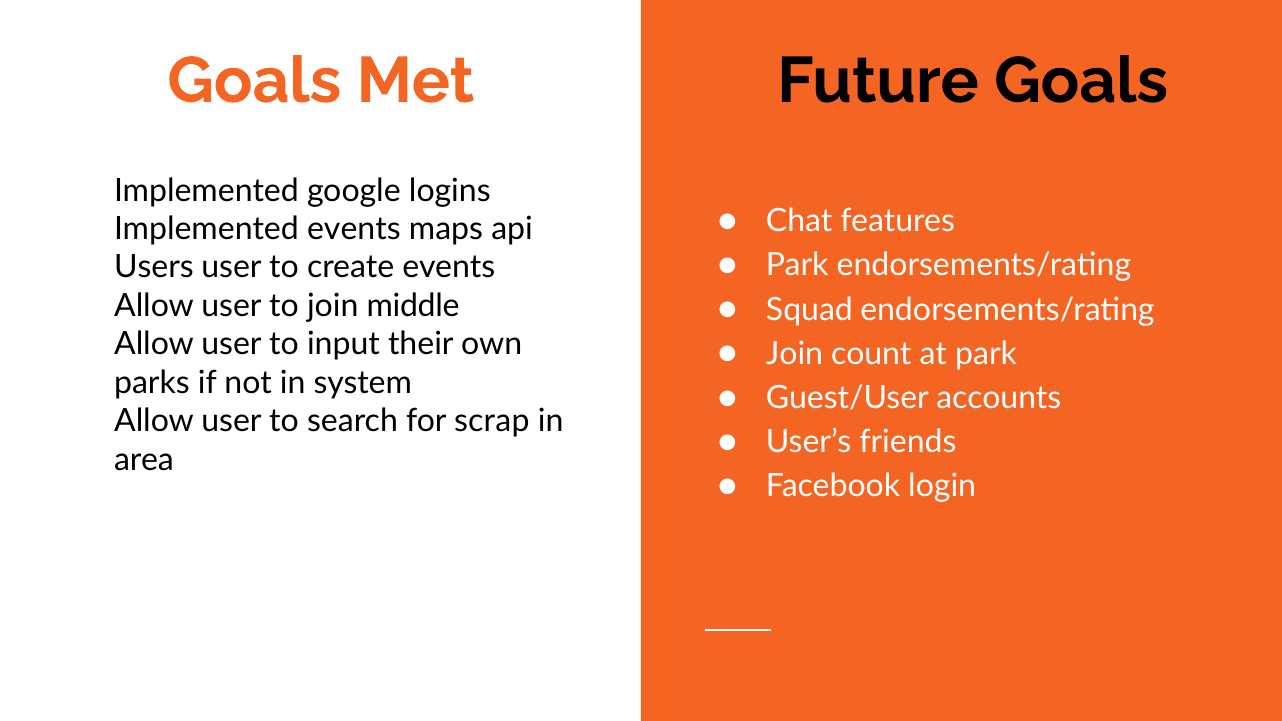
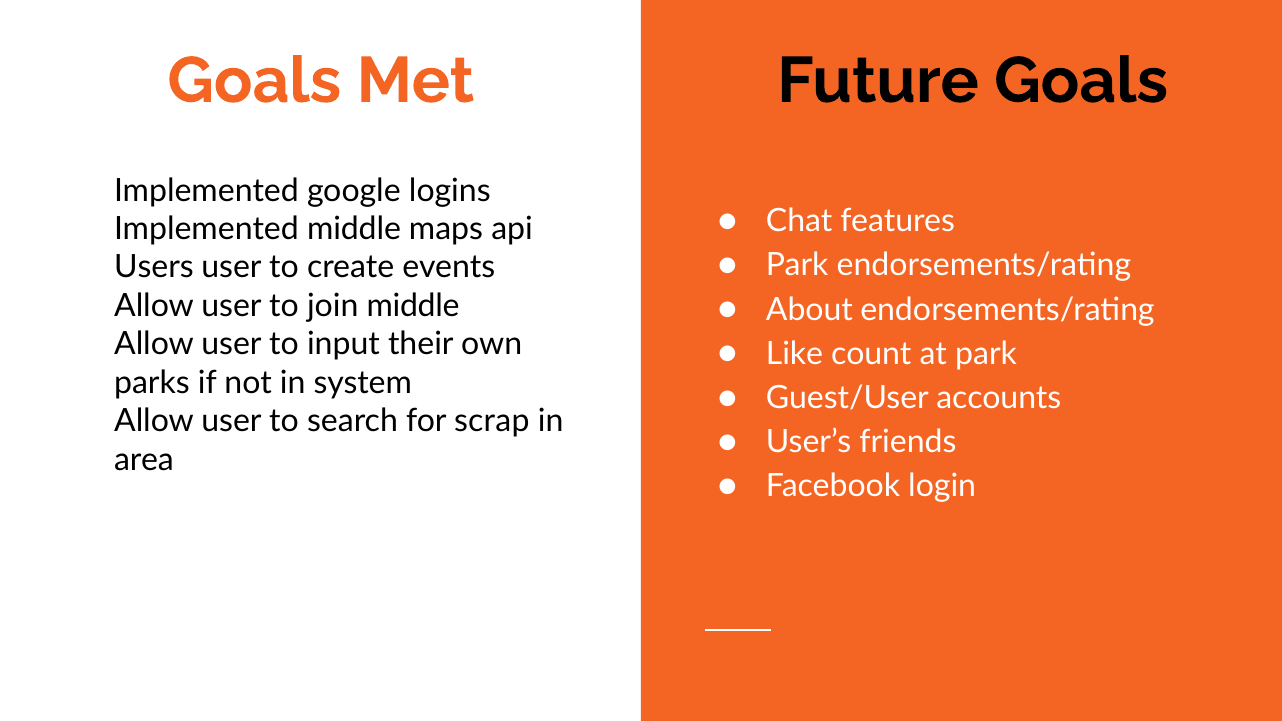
Implemented events: events -> middle (354, 229)
Squad: Squad -> About (809, 310)
Join: Join -> Like (795, 354)
